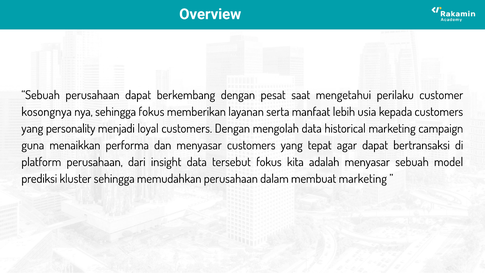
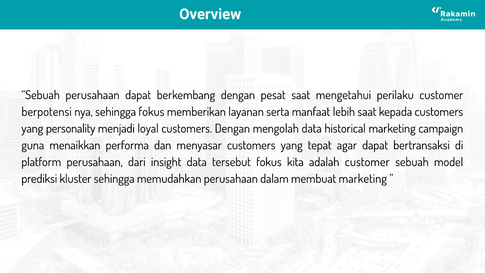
kosongnya: kosongnya -> berpotensi (47, 112)
lebih usia: usia -> saat (367, 112)
adalah menyasar: menyasar -> customer (367, 162)
